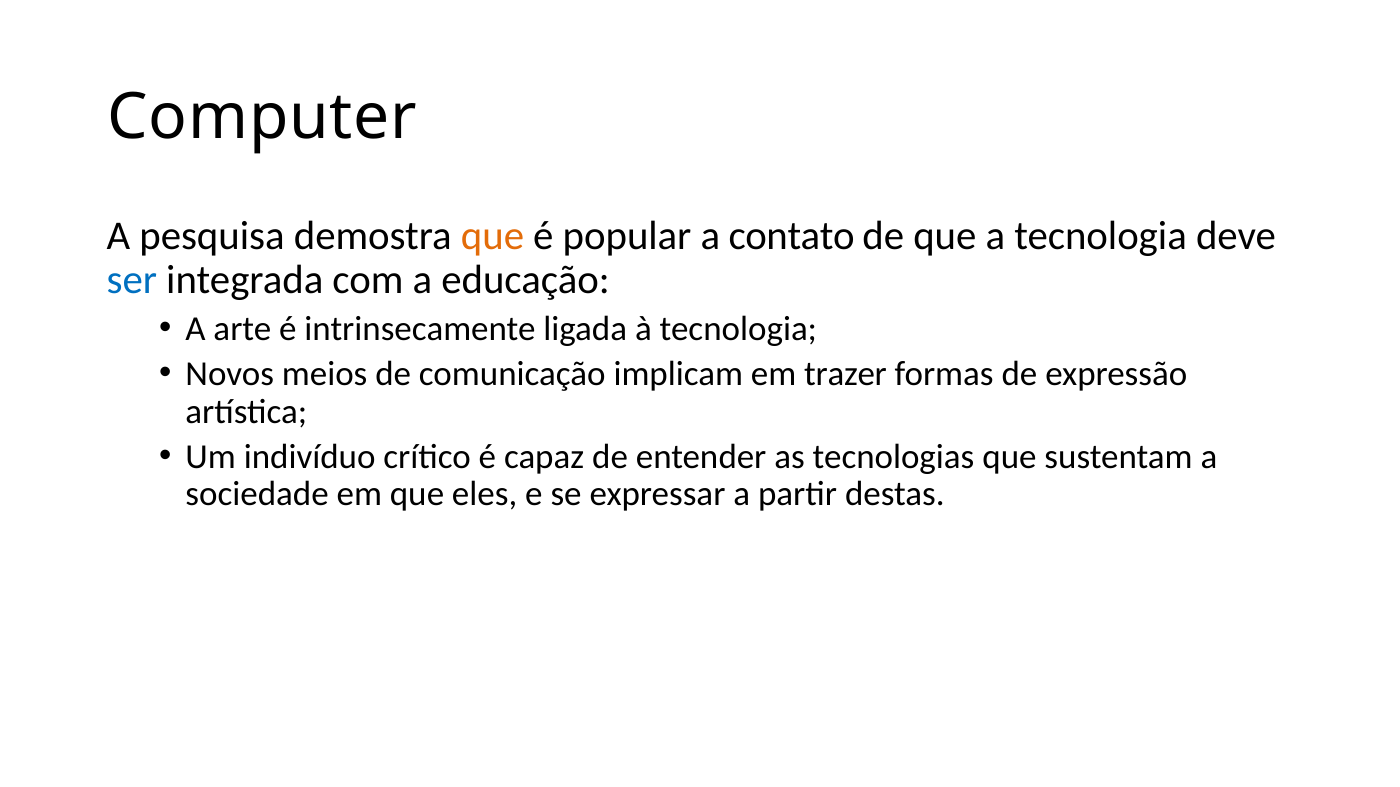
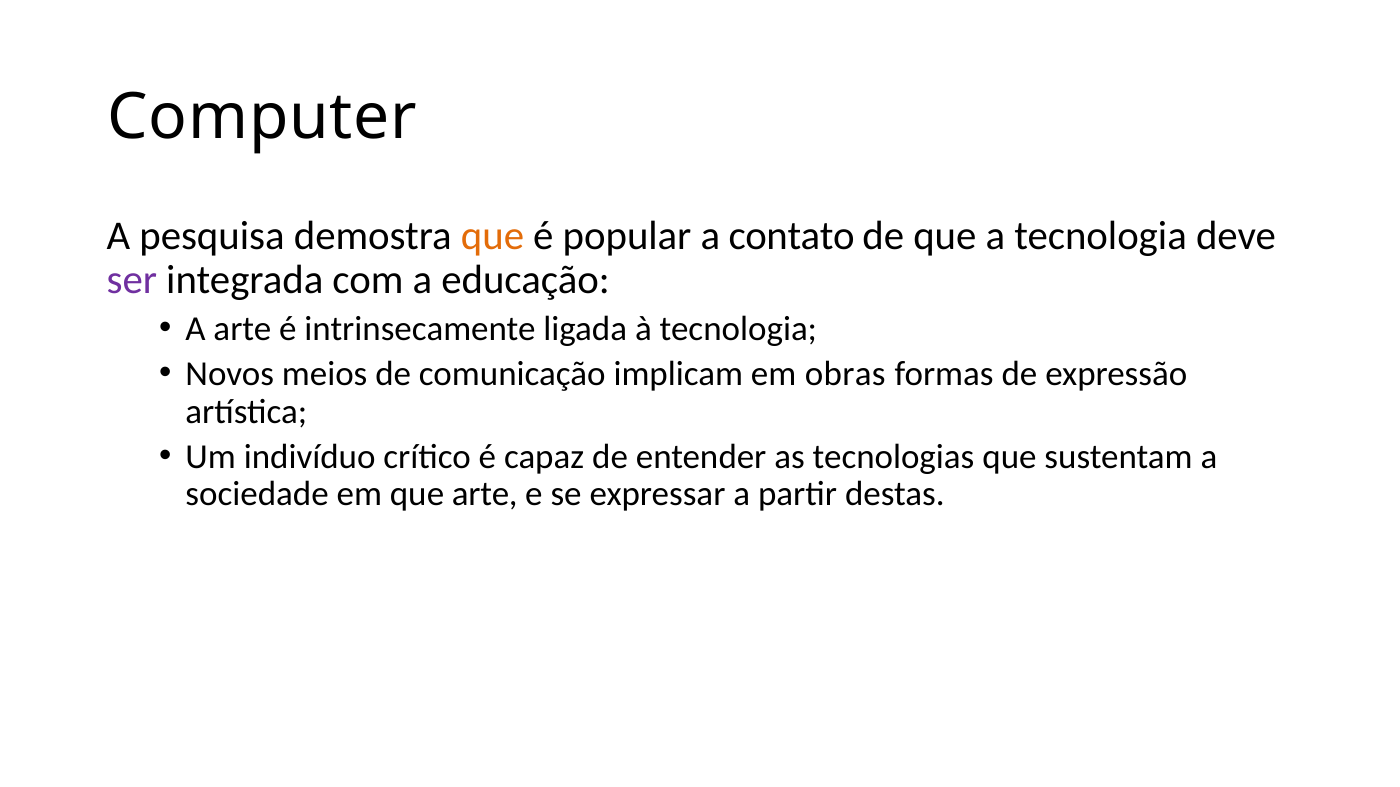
ser colour: blue -> purple (132, 281)
trazer: trazer -> obras (845, 374)
que eles: eles -> arte (485, 495)
